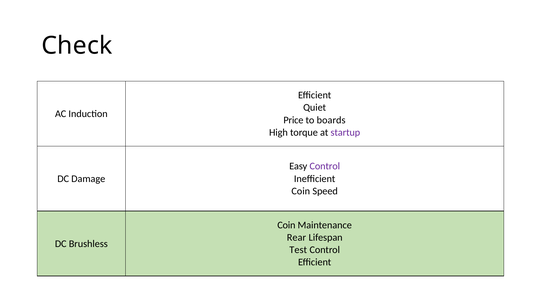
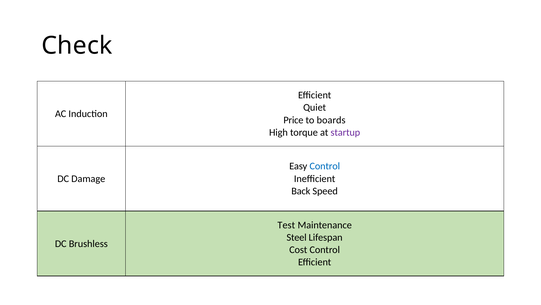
Control colour: purple -> blue (325, 166)
Coin: Coin -> Back (301, 191)
Coin: Coin -> Test (286, 225)
Rear: Rear -> Steel (297, 237)
Test: Test -> Cost (298, 249)
